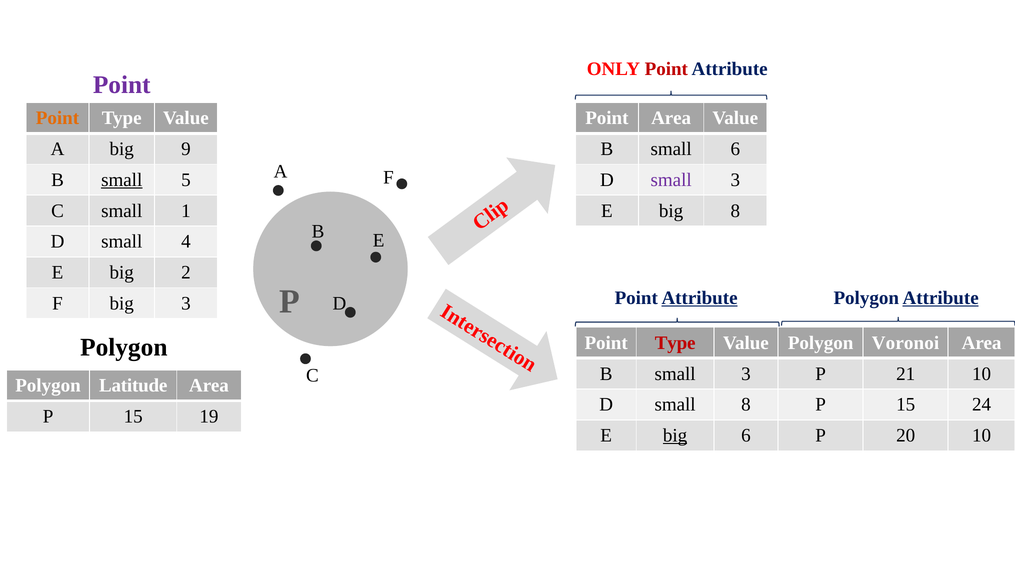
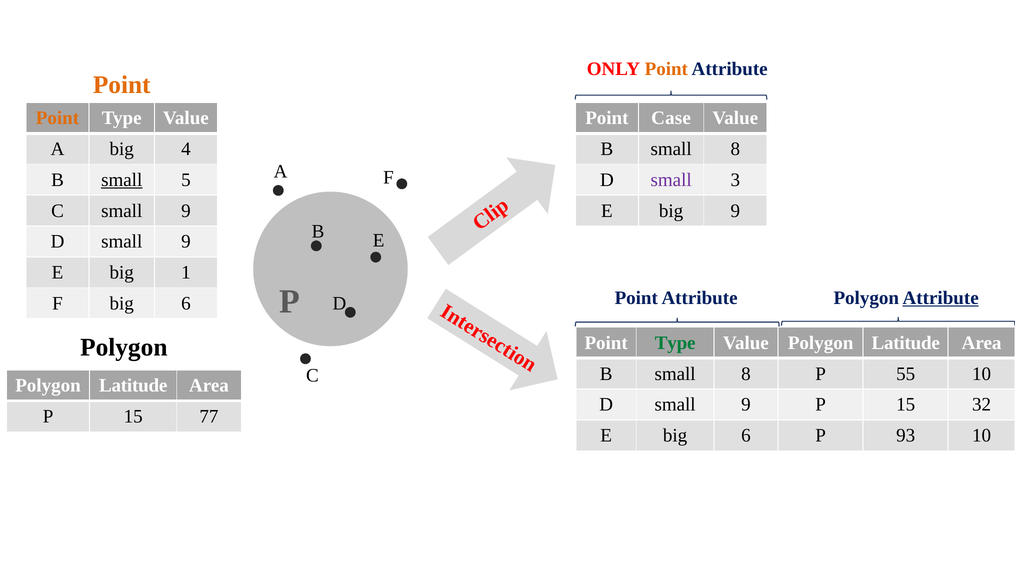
Point colour: red -> orange (666, 69)
Point colour: purple -> orange (122, 85)
Point Area: Area -> Case (671, 118)
9: 9 -> 4 (186, 149)
6: 6 -> 8 (735, 149)
C small 1: 1 -> 9 (186, 211)
big 8: 8 -> 9 (735, 211)
4: 4 -> 9 (186, 242)
2: 2 -> 1 (186, 272)
Attribute underline: present -> none (700, 298)
F big 3: 3 -> 6 (186, 303)
Type colour: red -> green (675, 343)
Value Polygon Voronoi: Voronoi -> Latitude (906, 343)
3: 3 -> 8 (746, 374)
21: 21 -> 55 (906, 374)
8: 8 -> 9 (746, 405)
24: 24 -> 32 (982, 405)
19: 19 -> 77 (209, 416)
big underline: present -> none (675, 435)
20: 20 -> 93 (906, 435)
